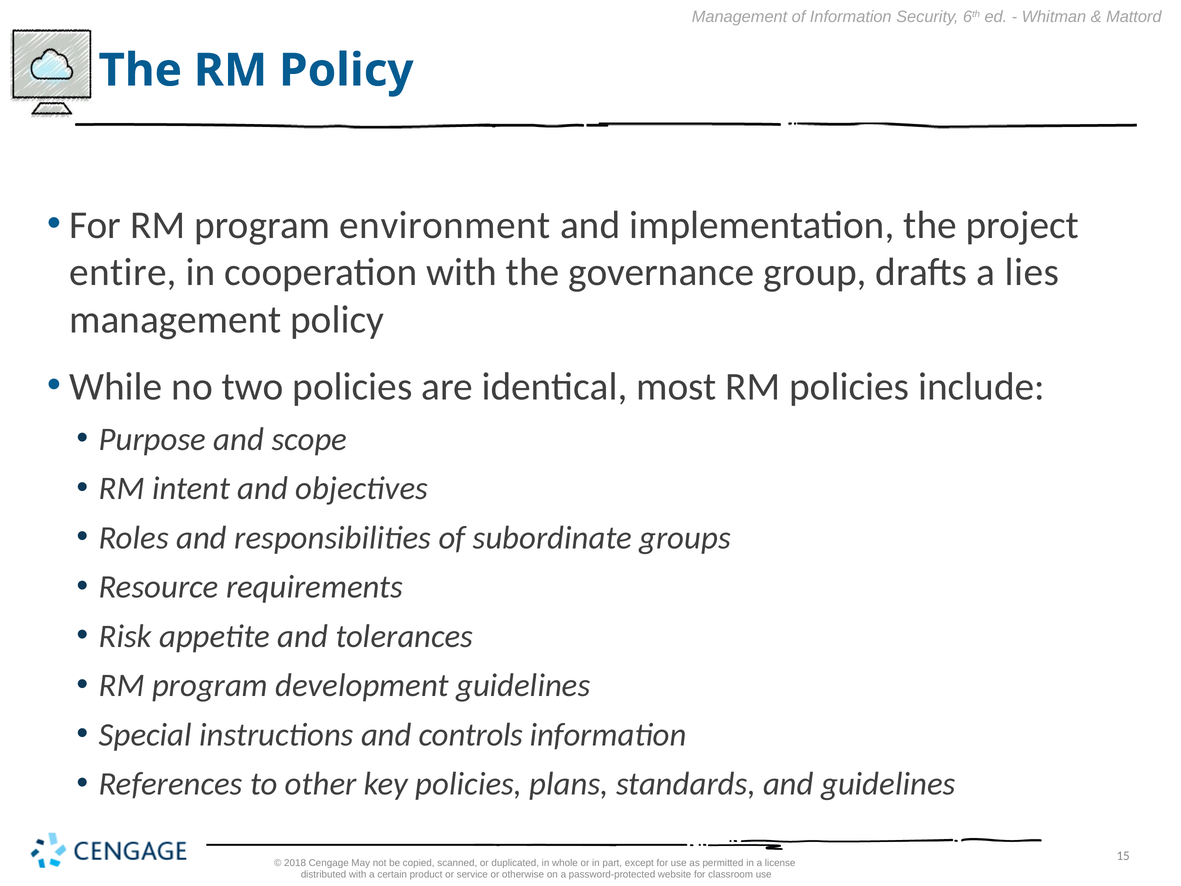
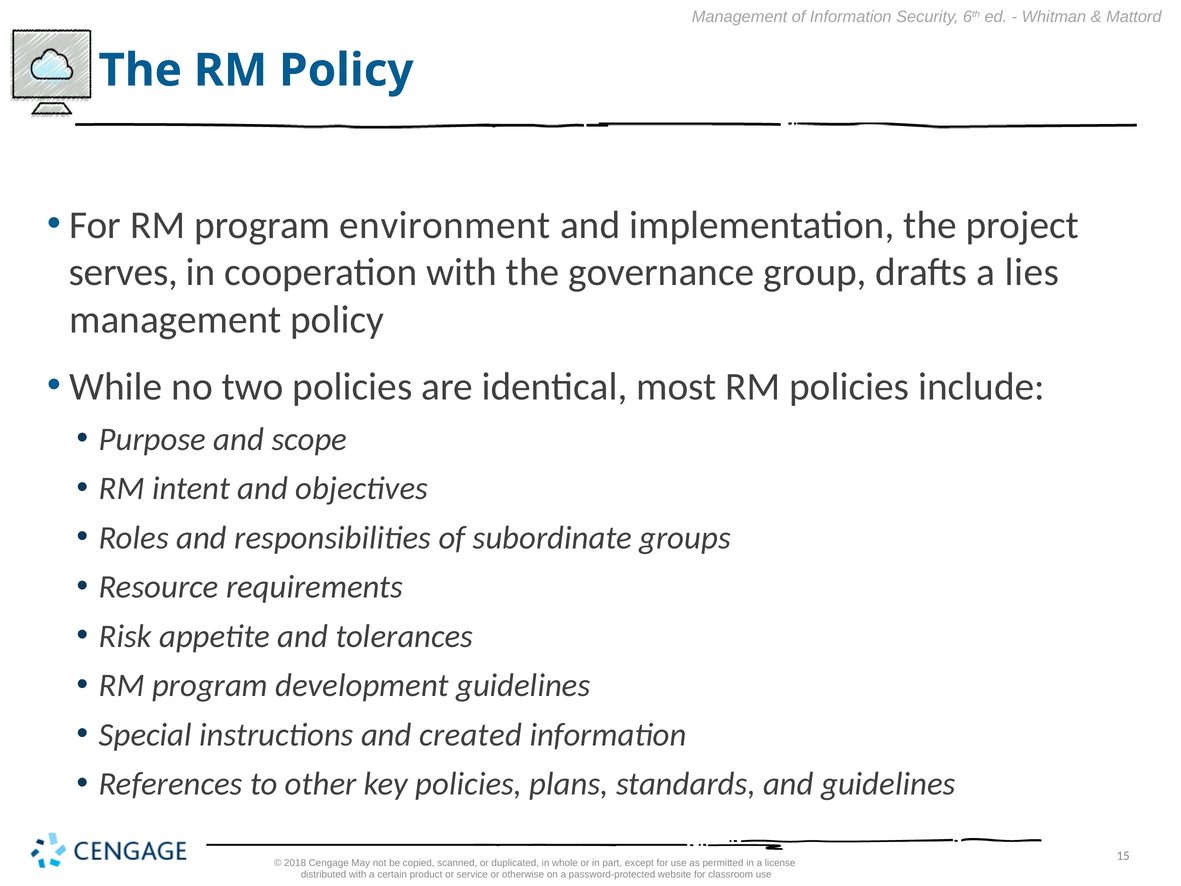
entire: entire -> serves (123, 272)
controls: controls -> created (471, 735)
